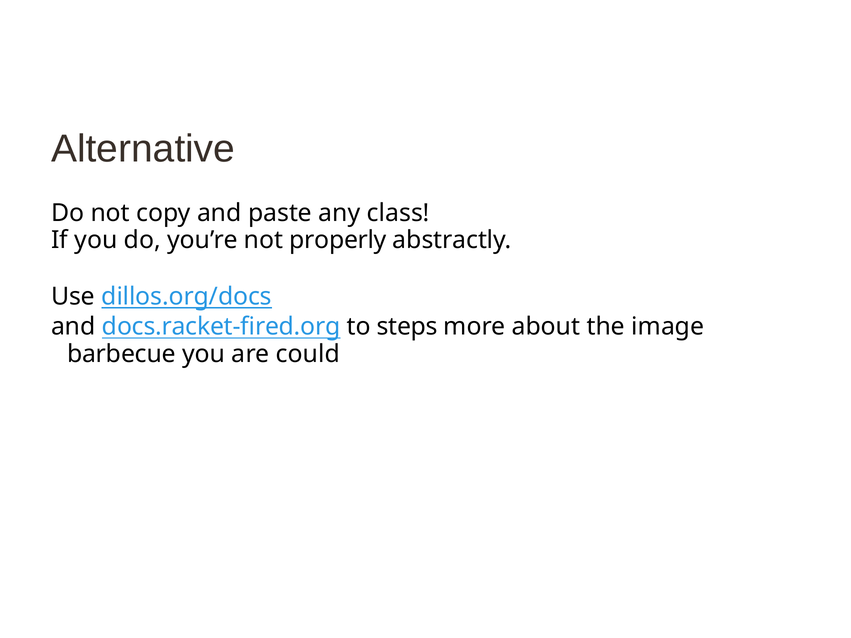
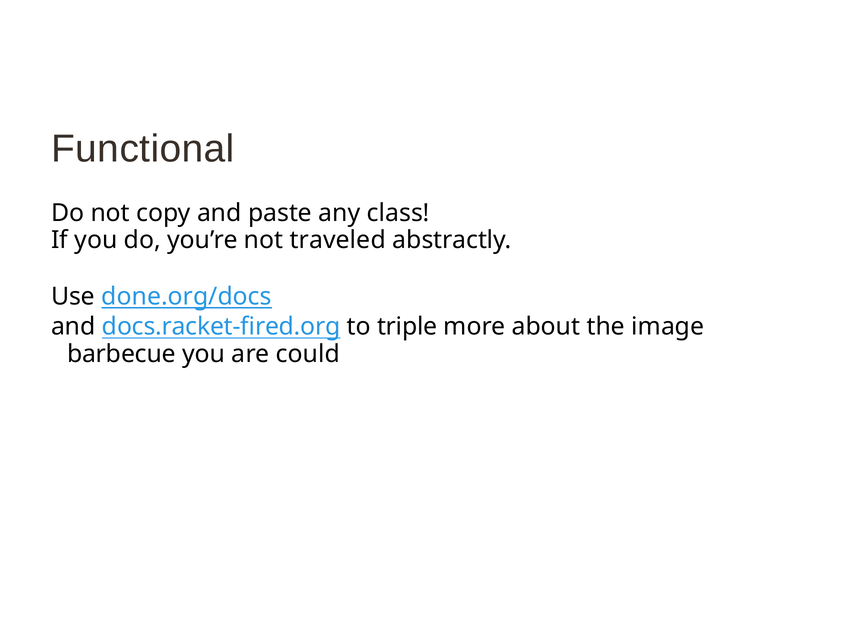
Alternative: Alternative -> Functional (143, 149)
properly: properly -> traveled (338, 240)
dillos.org/docs: dillos.org/docs -> done.org/docs (187, 297)
steps: steps -> triple (407, 327)
